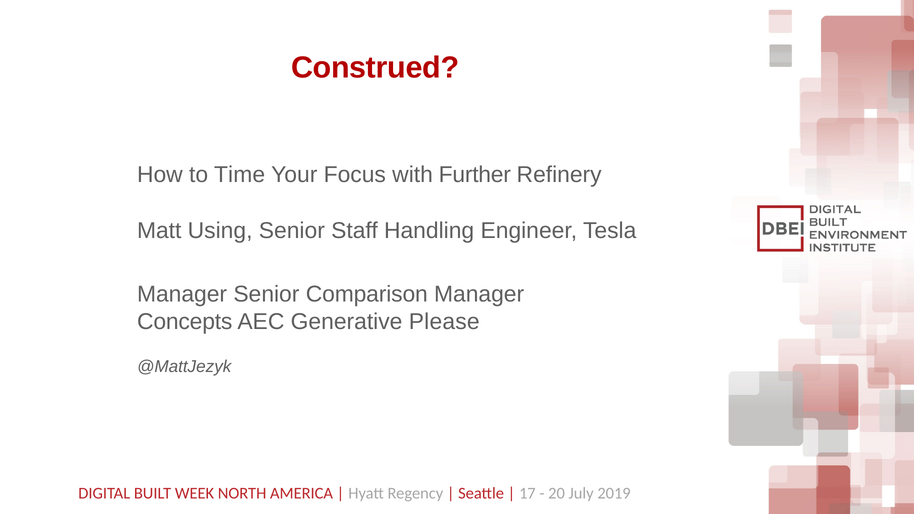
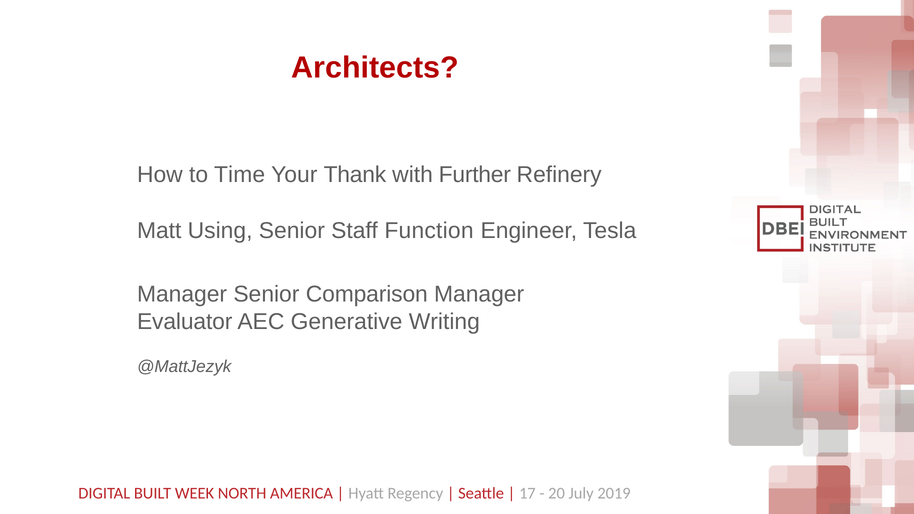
Construed: Construed -> Architects (375, 68)
Focus: Focus -> Thank (355, 175)
Handling: Handling -> Function (429, 231)
Concepts: Concepts -> Evaluator (185, 322)
Please: Please -> Writing (444, 322)
